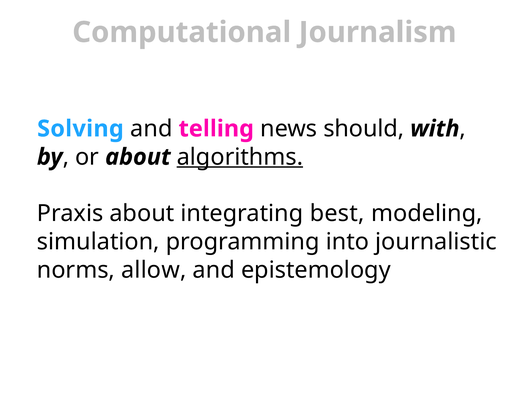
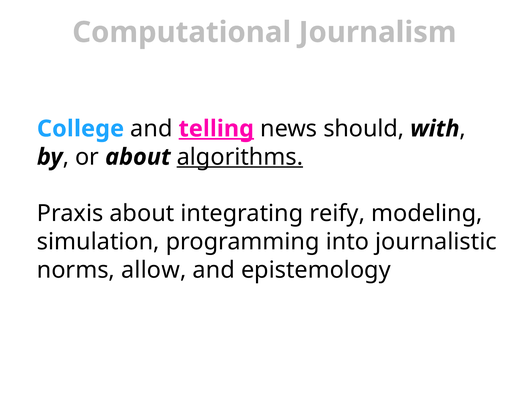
Solving: Solving -> College (81, 129)
telling underline: none -> present (216, 129)
best: best -> reify (337, 213)
